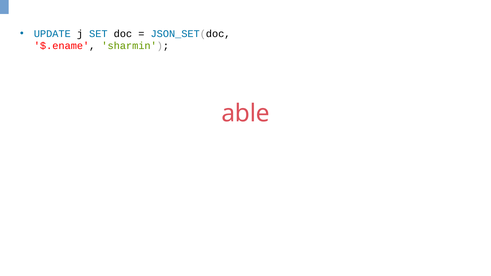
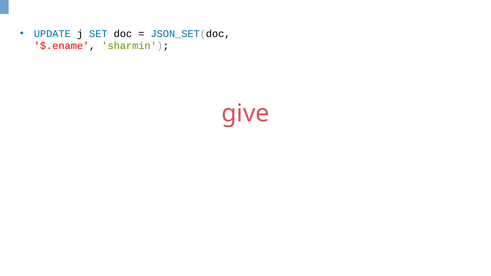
able: able -> give (245, 113)
